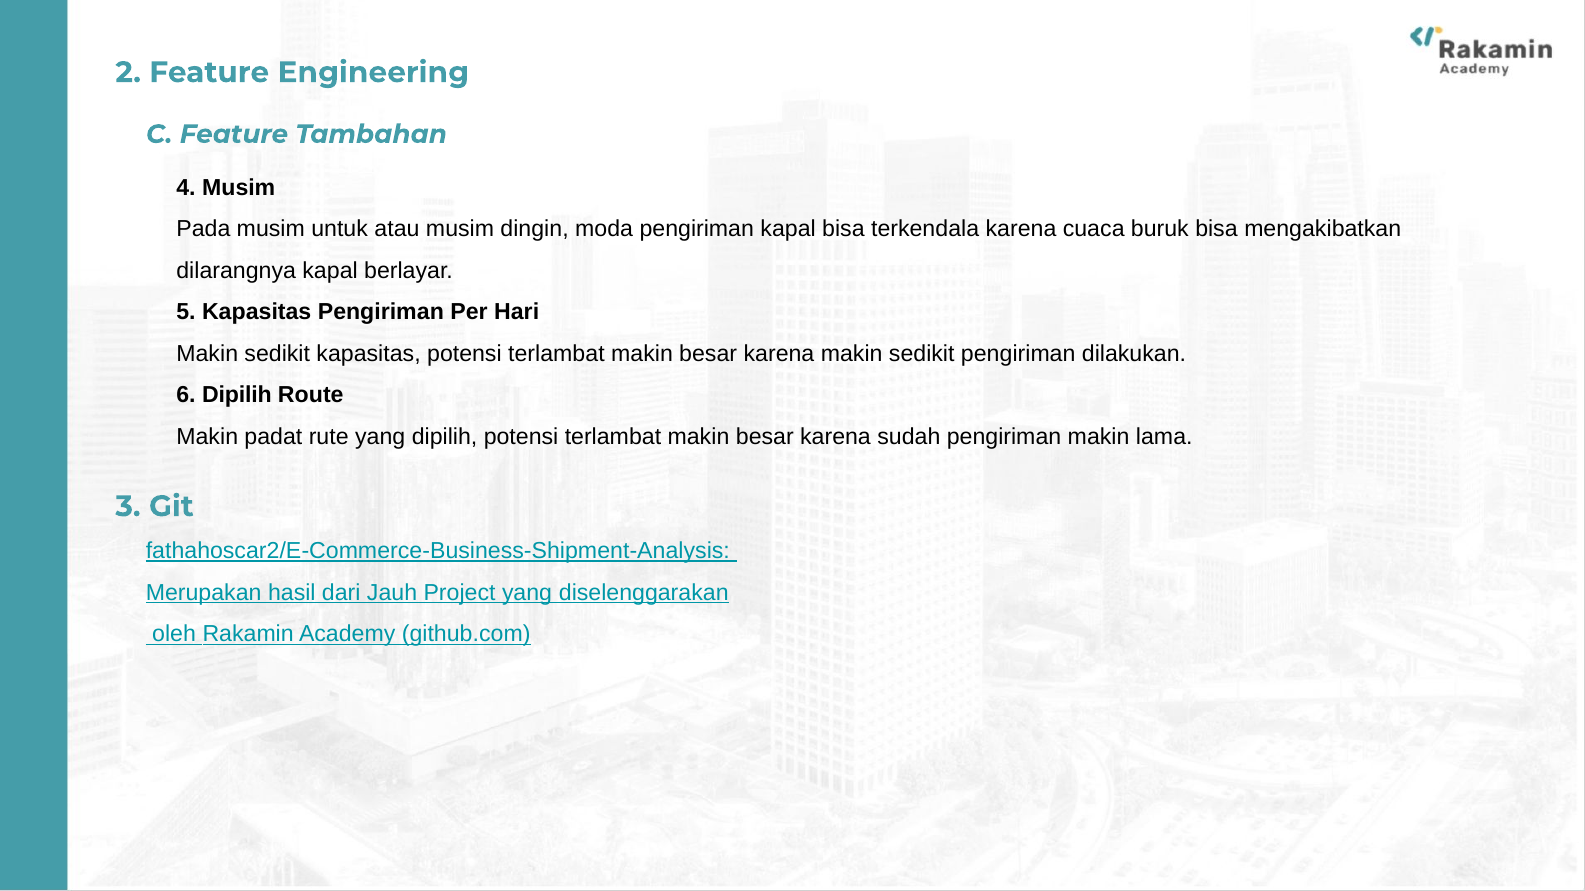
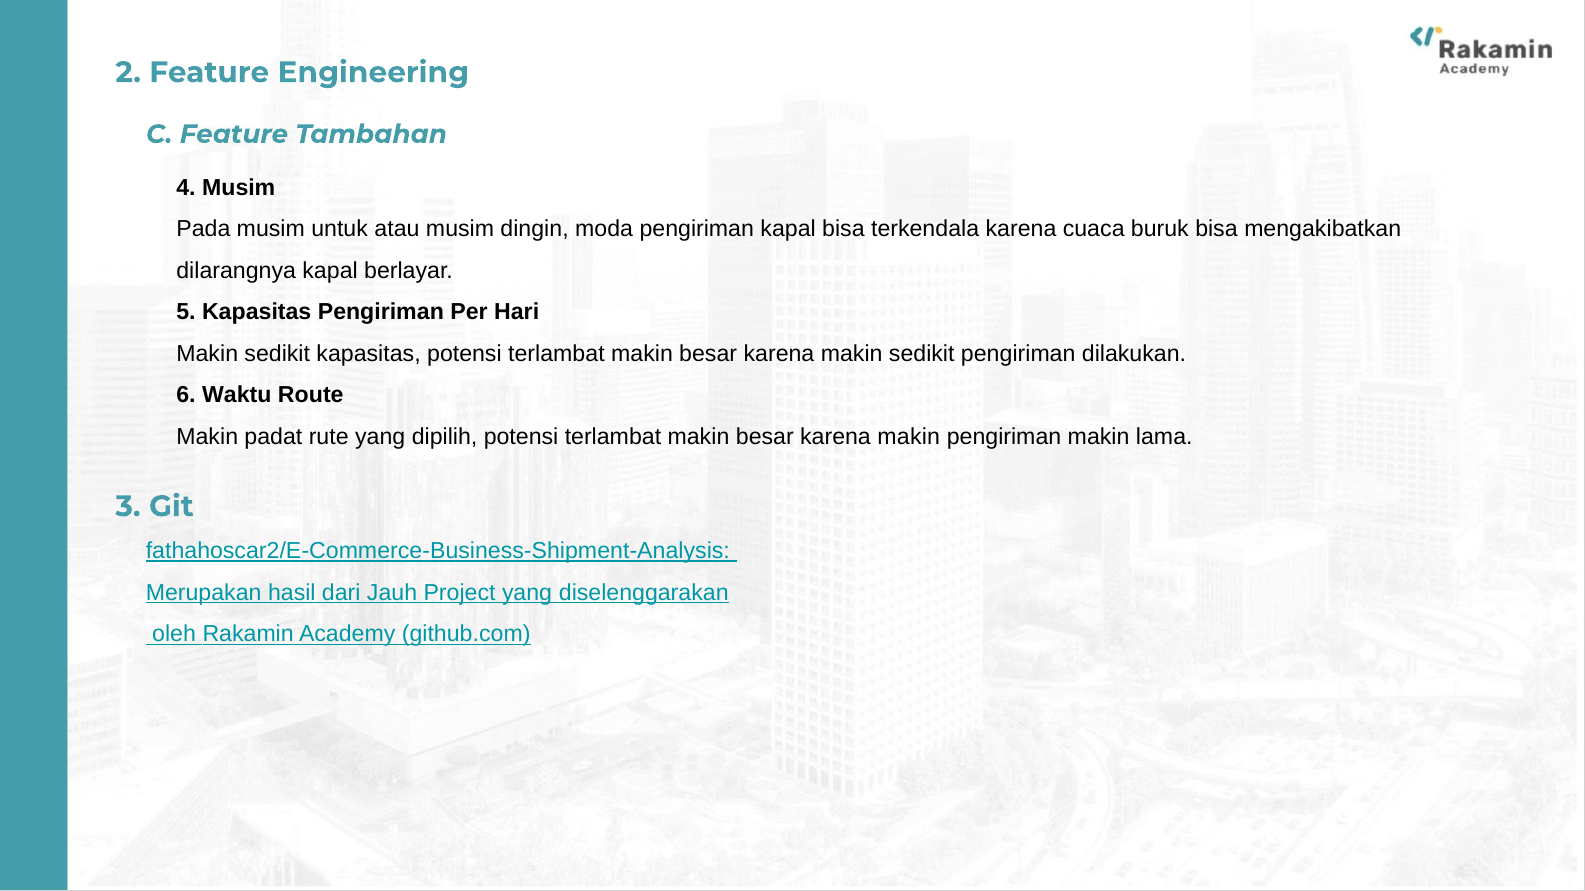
6 Dipilih: Dipilih -> Waktu (237, 396)
sudah: sudah -> makin (909, 437)
